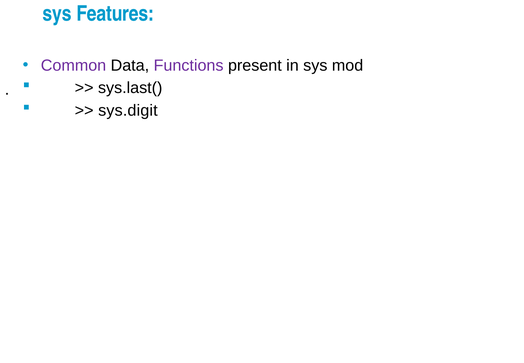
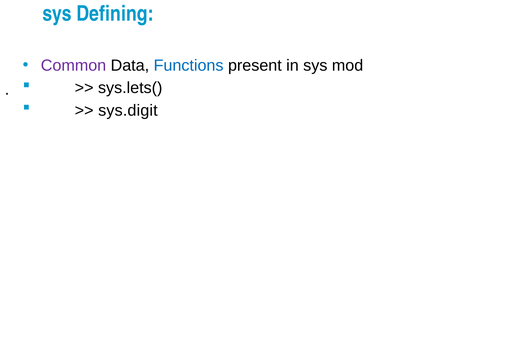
Features: Features -> Defining (115, 14)
Functions colour: purple -> blue (189, 65)
sys.last(: sys.last( -> sys.lets( (130, 88)
